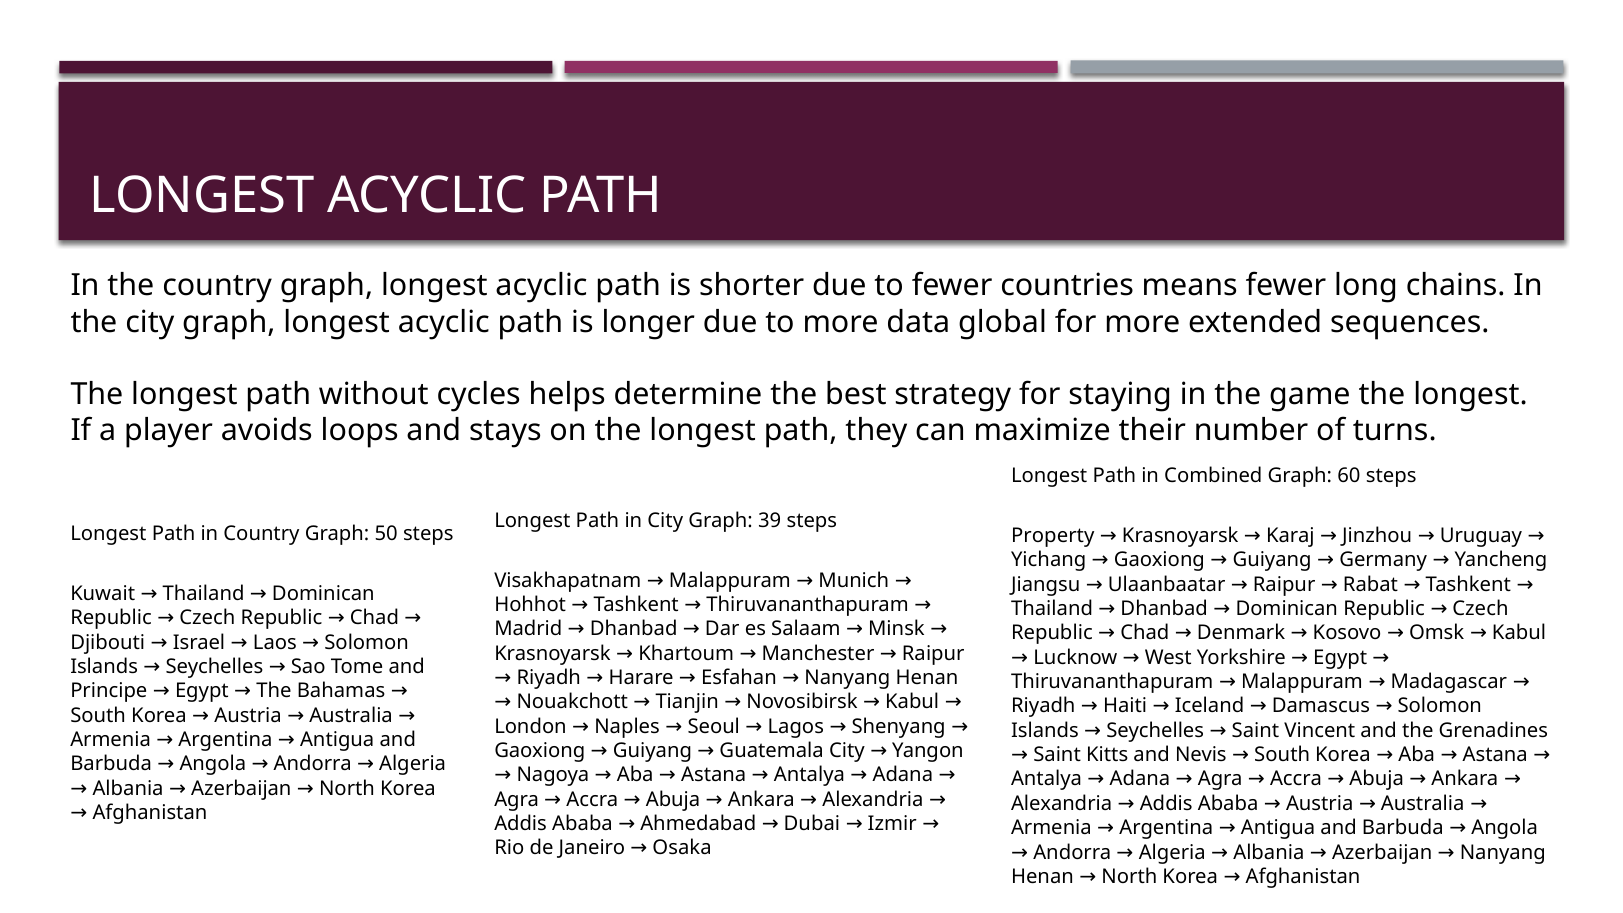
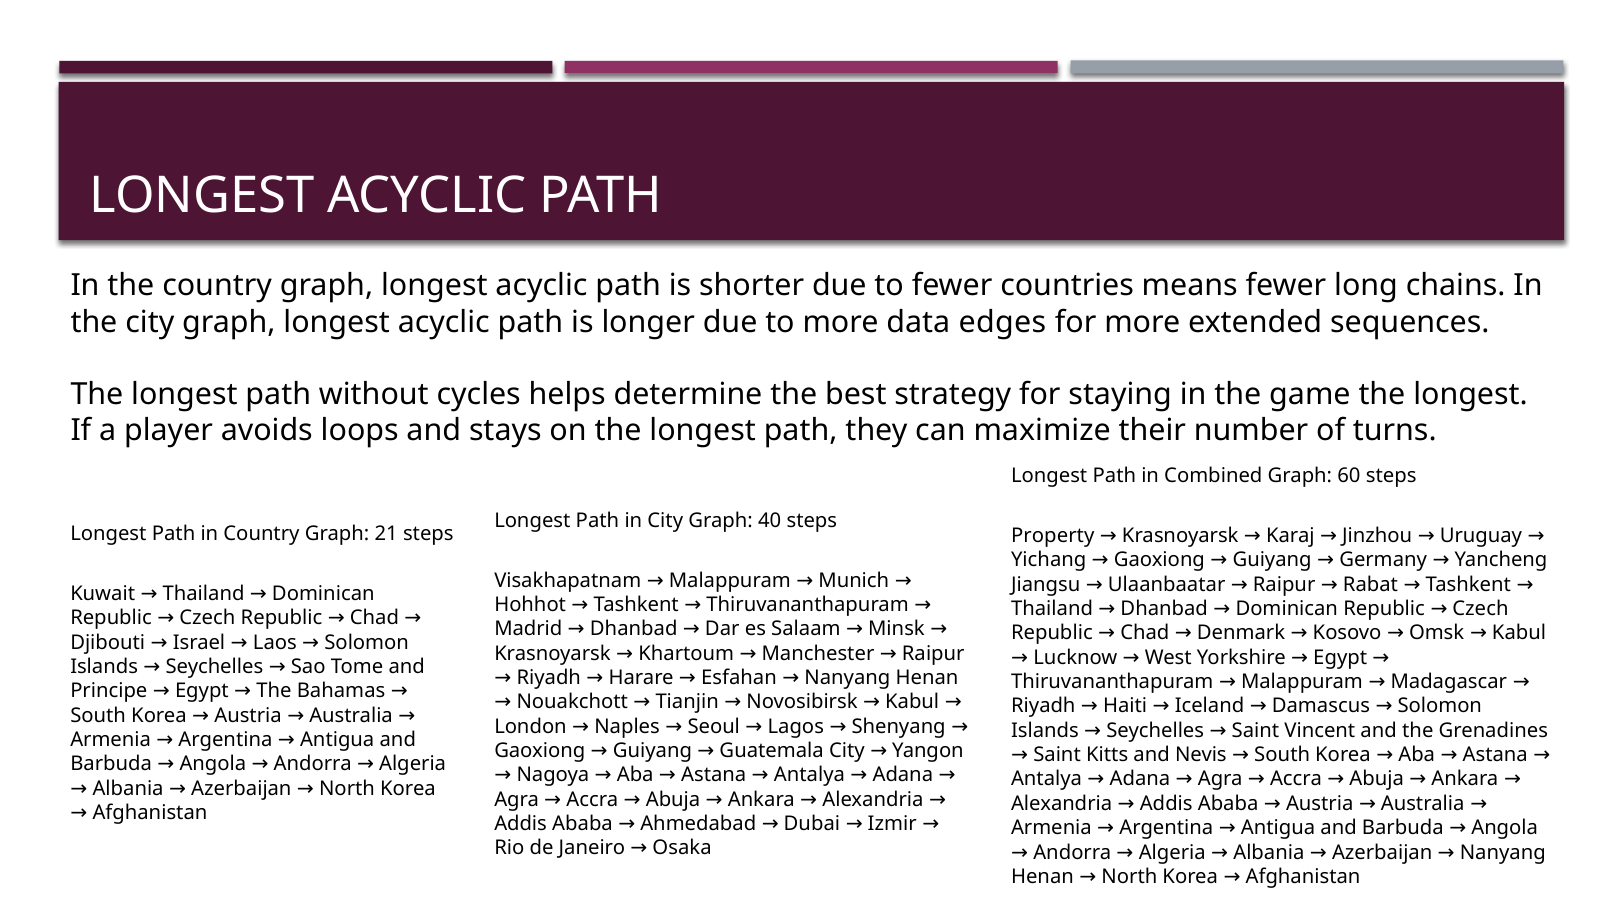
global: global -> edges (1002, 322)
39: 39 -> 40 (770, 520)
50: 50 -> 21 (386, 534)
